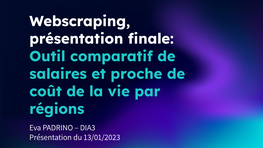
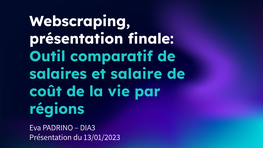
proche: proche -> salaire (136, 74)
